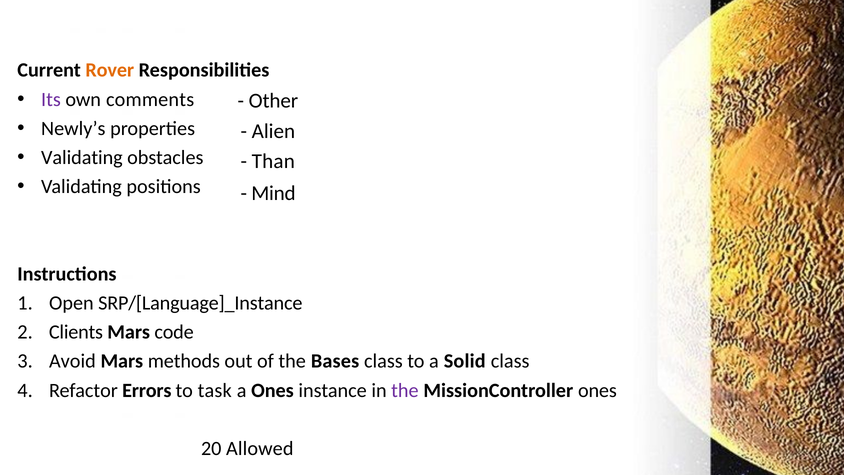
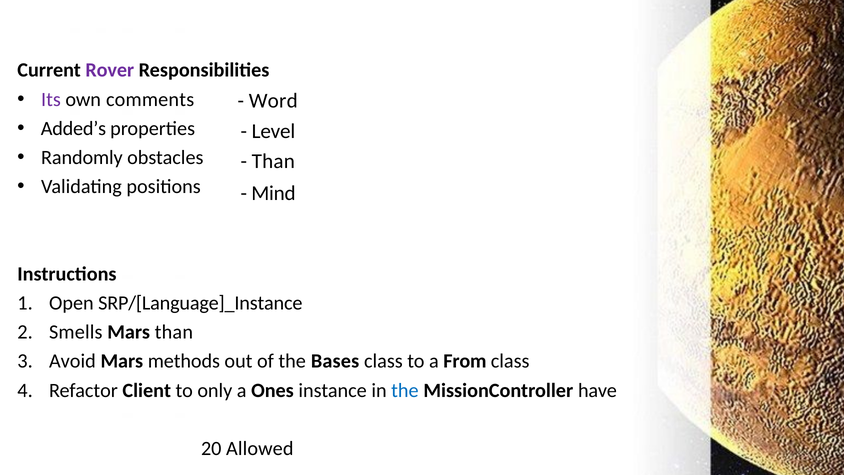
Rover colour: orange -> purple (110, 70)
Other: Other -> Word (273, 101)
Newly’s: Newly’s -> Added’s (73, 128)
Alien: Alien -> Level (273, 131)
Validating: Validating -> Randomly (82, 157)
Clients: Clients -> Smells (76, 332)
Mars code: code -> than (174, 332)
Solid: Solid -> From (465, 361)
Errors: Errors -> Client (147, 390)
task: task -> only (215, 390)
the colour: purple -> blue (405, 390)
MissionController ones: ones -> have (597, 390)
